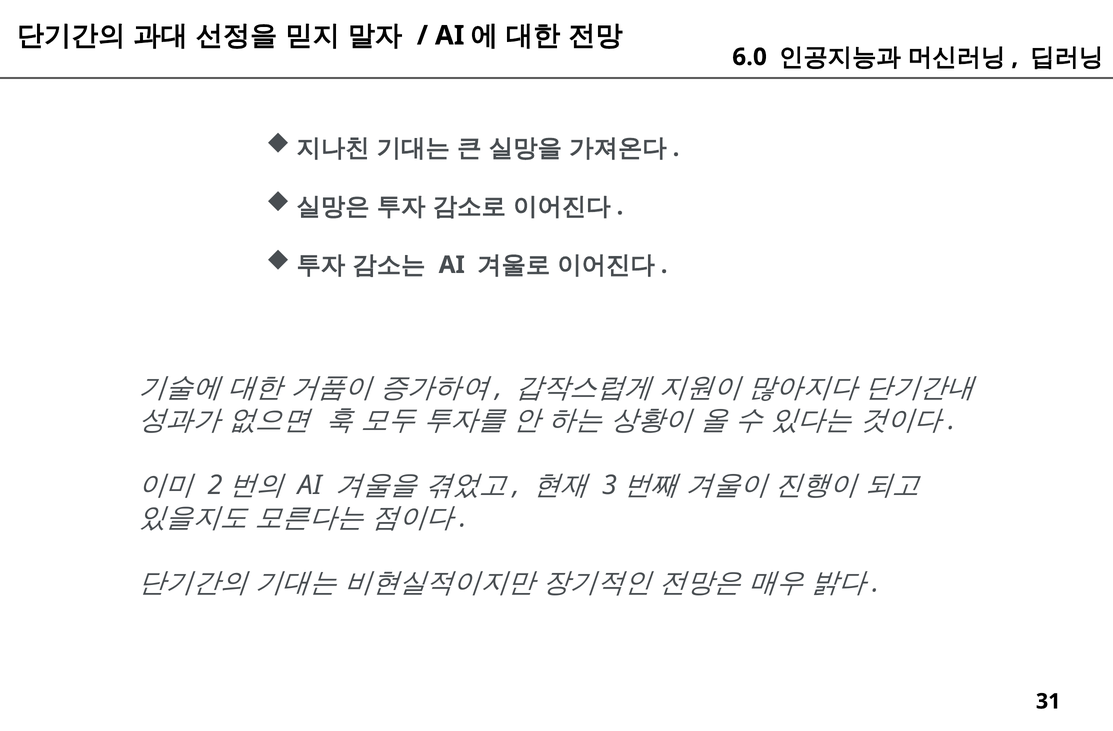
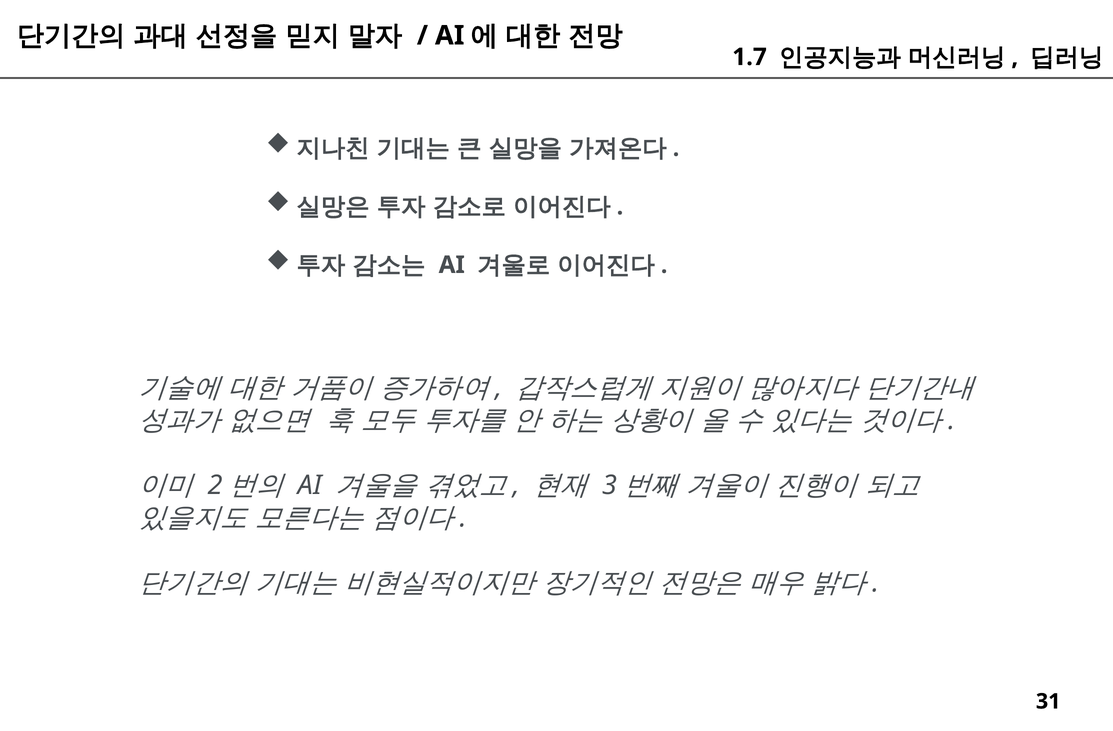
6.0: 6.0 -> 1.7 (750, 57)
